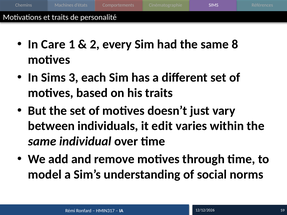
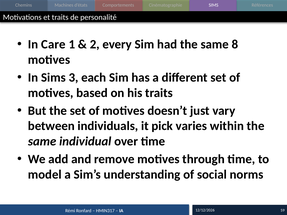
edit: edit -> pick (162, 126)
